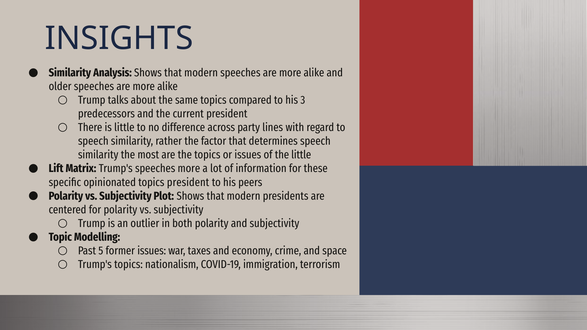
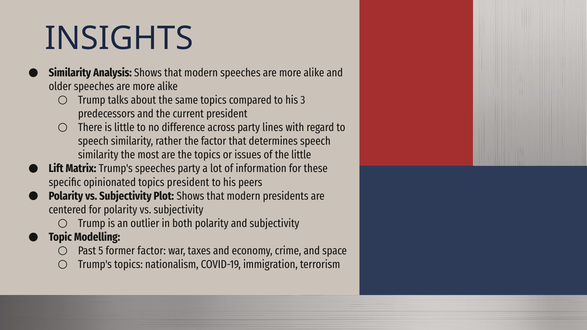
speeches more: more -> party (189, 169)
former issues: issues -> factor (152, 251)
